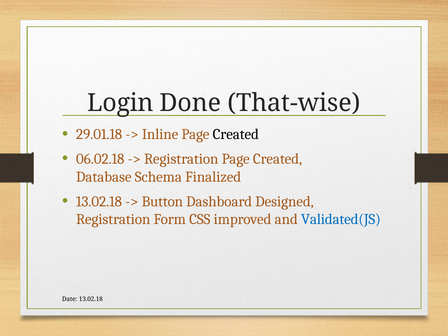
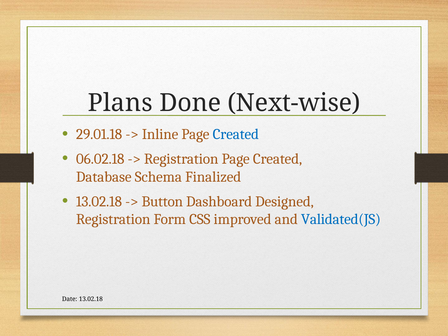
Login: Login -> Plans (120, 103)
That-wise: That-wise -> Next-wise (294, 103)
Created colour: black -> blue (236, 134)
